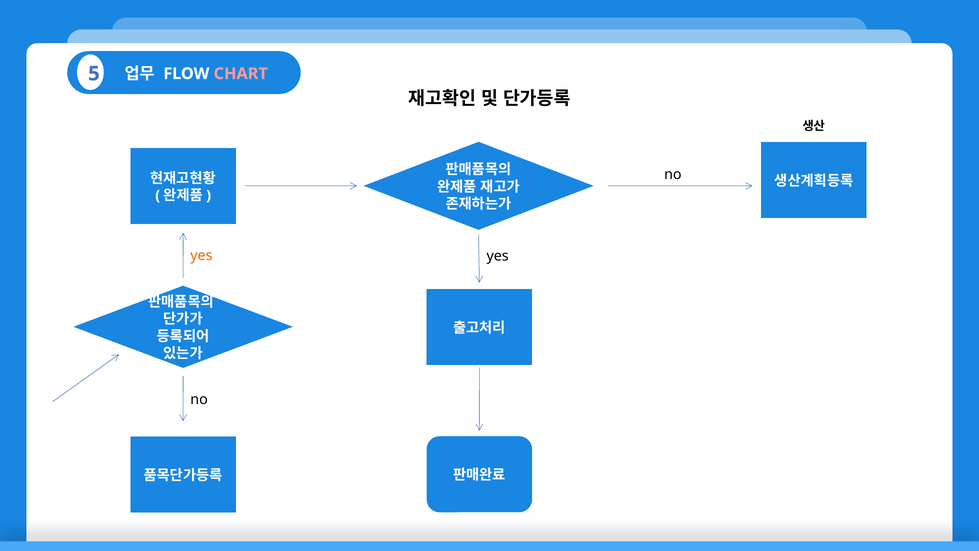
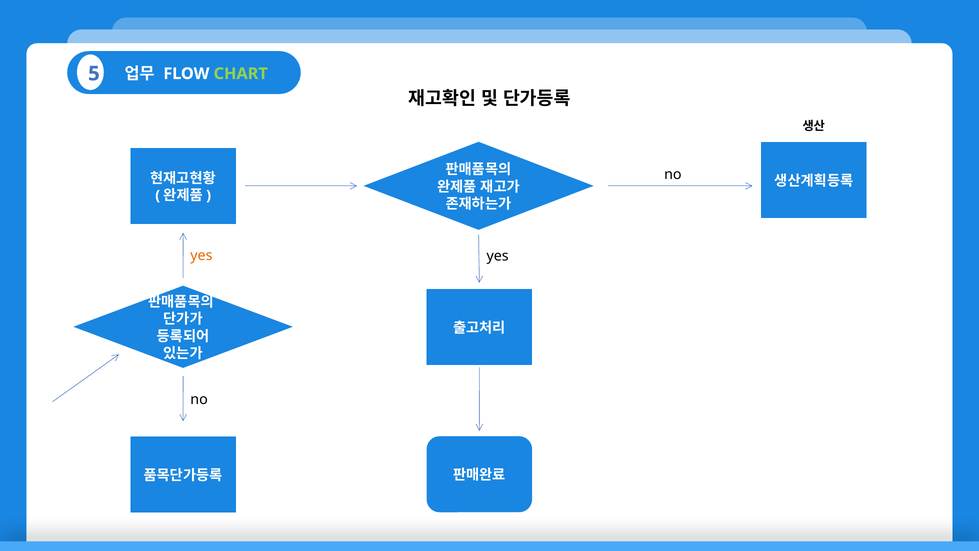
CHART colour: pink -> light green (241, 74)
